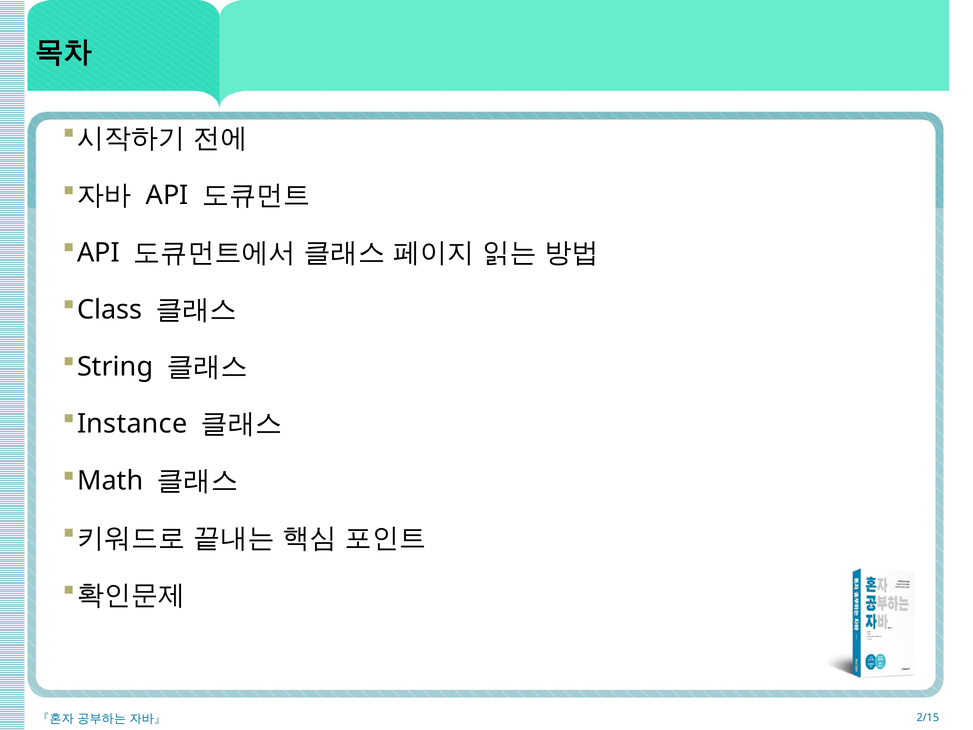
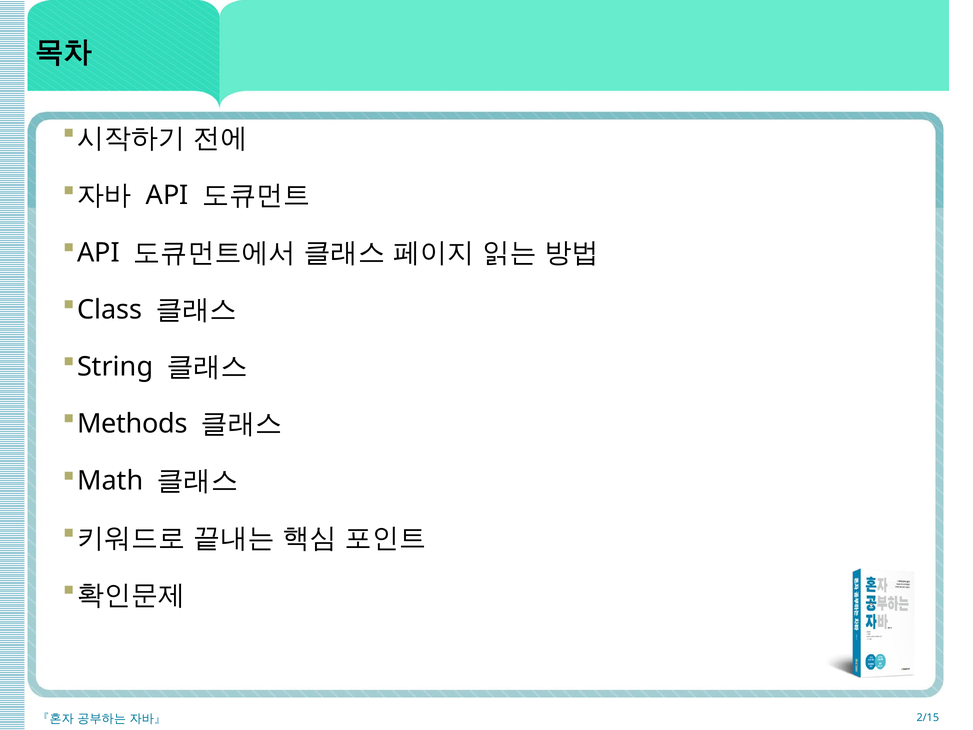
Instance: Instance -> Methods (132, 424)
